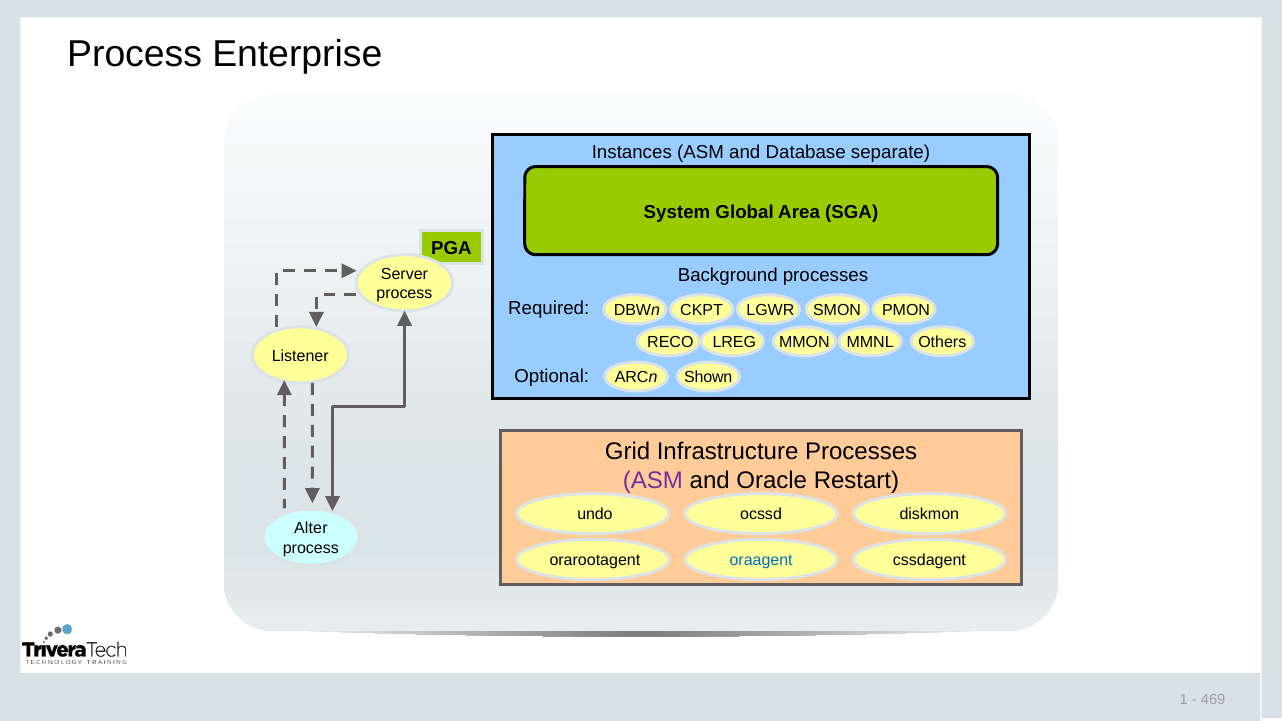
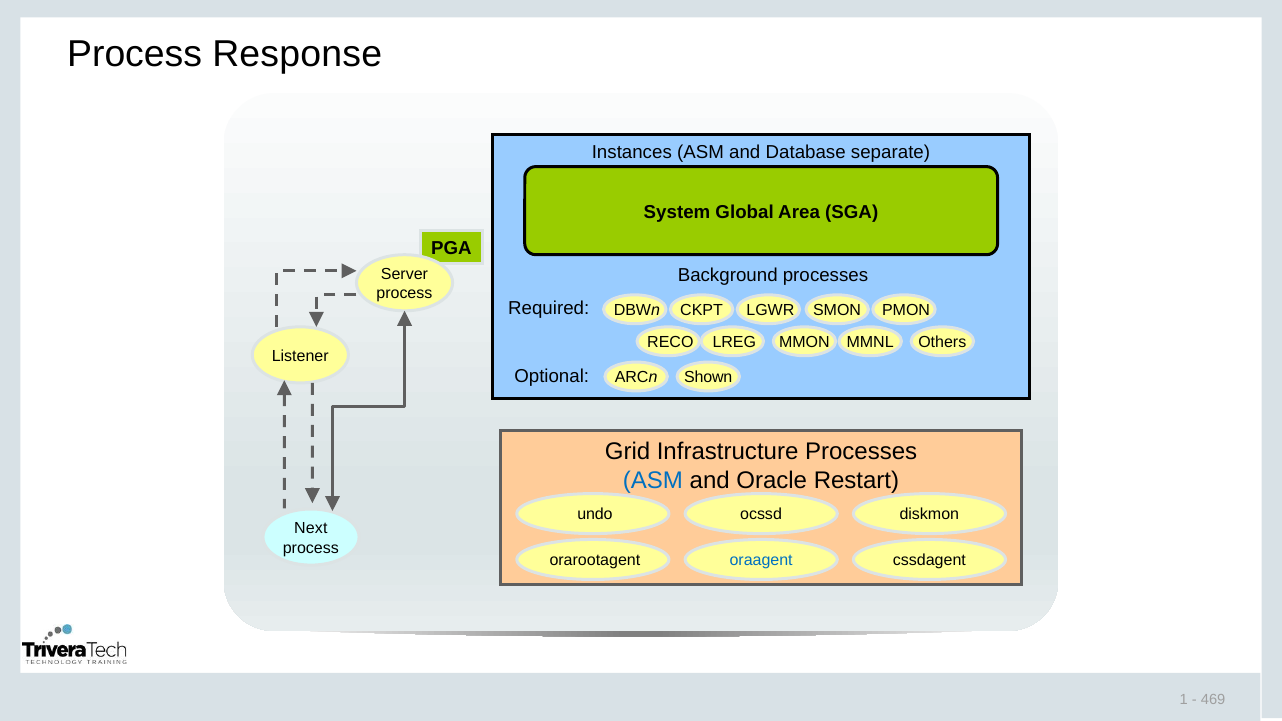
Enterprise: Enterprise -> Response (297, 55)
ASM colour: purple -> blue (653, 481)
Alter: Alter -> Next (311, 529)
